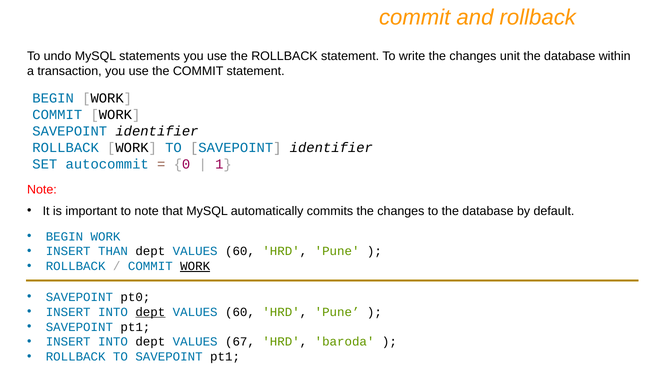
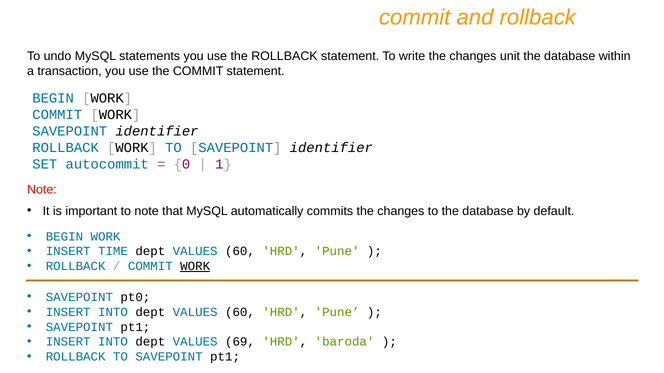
THAN: THAN -> TIME (113, 252)
dept underline: present -> none (150, 312)
67: 67 -> 69 (240, 342)
